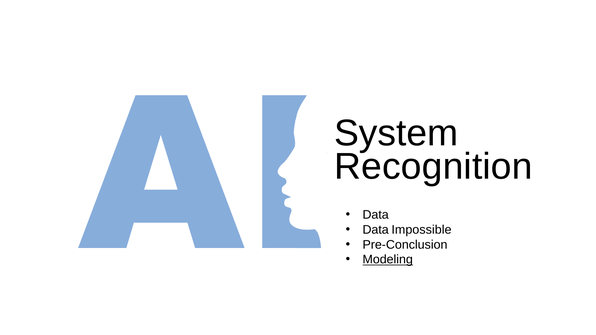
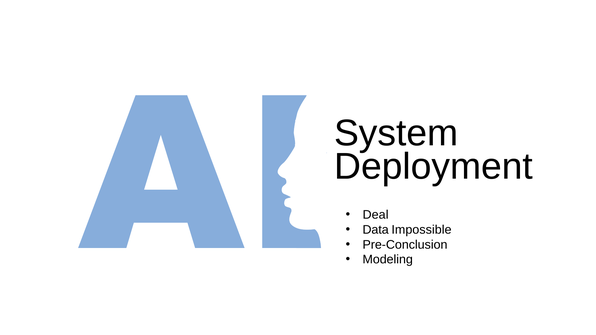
Recognition: Recognition -> Deployment (433, 167)
Data: Data -> Deal (376, 215)
Modeling underline: present -> none (388, 260)
